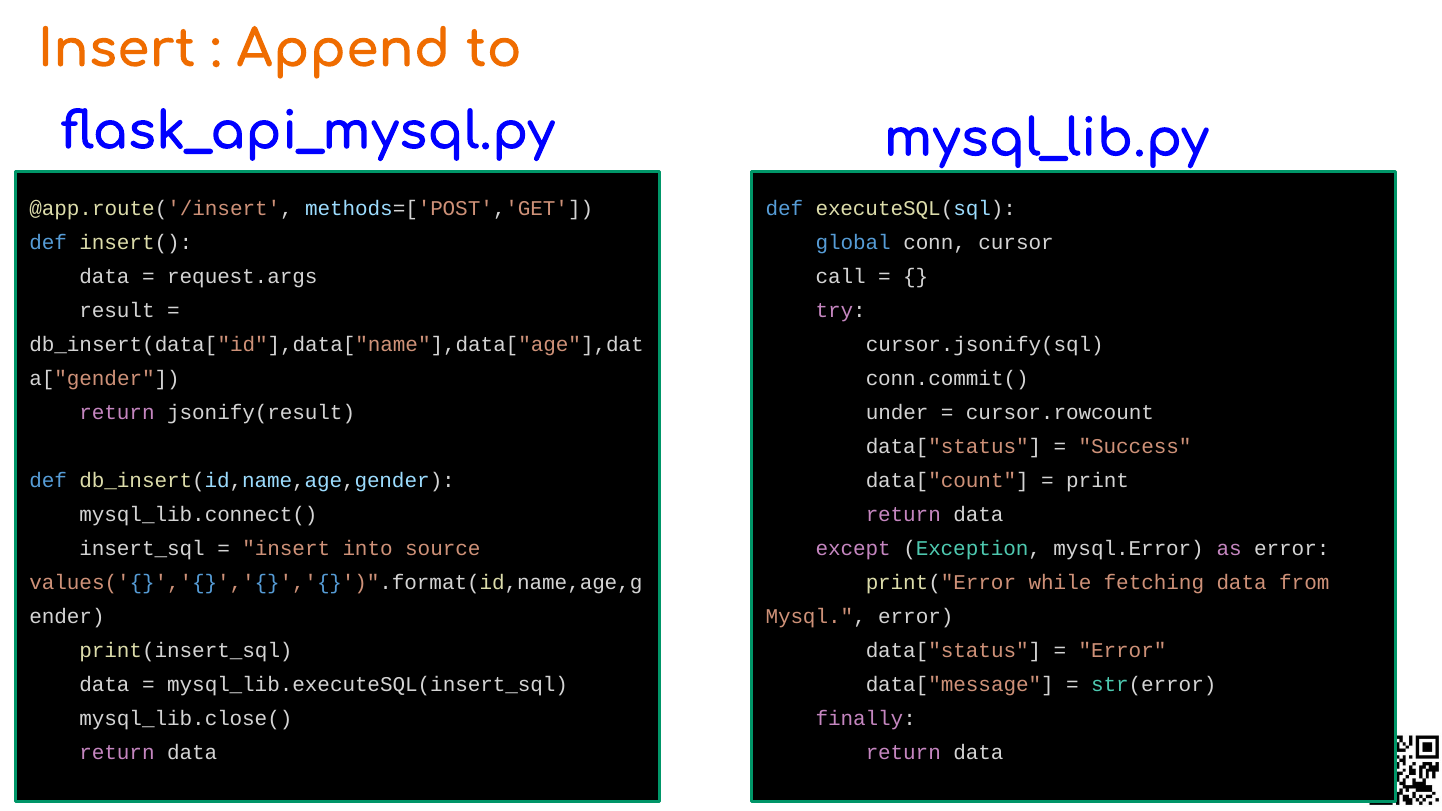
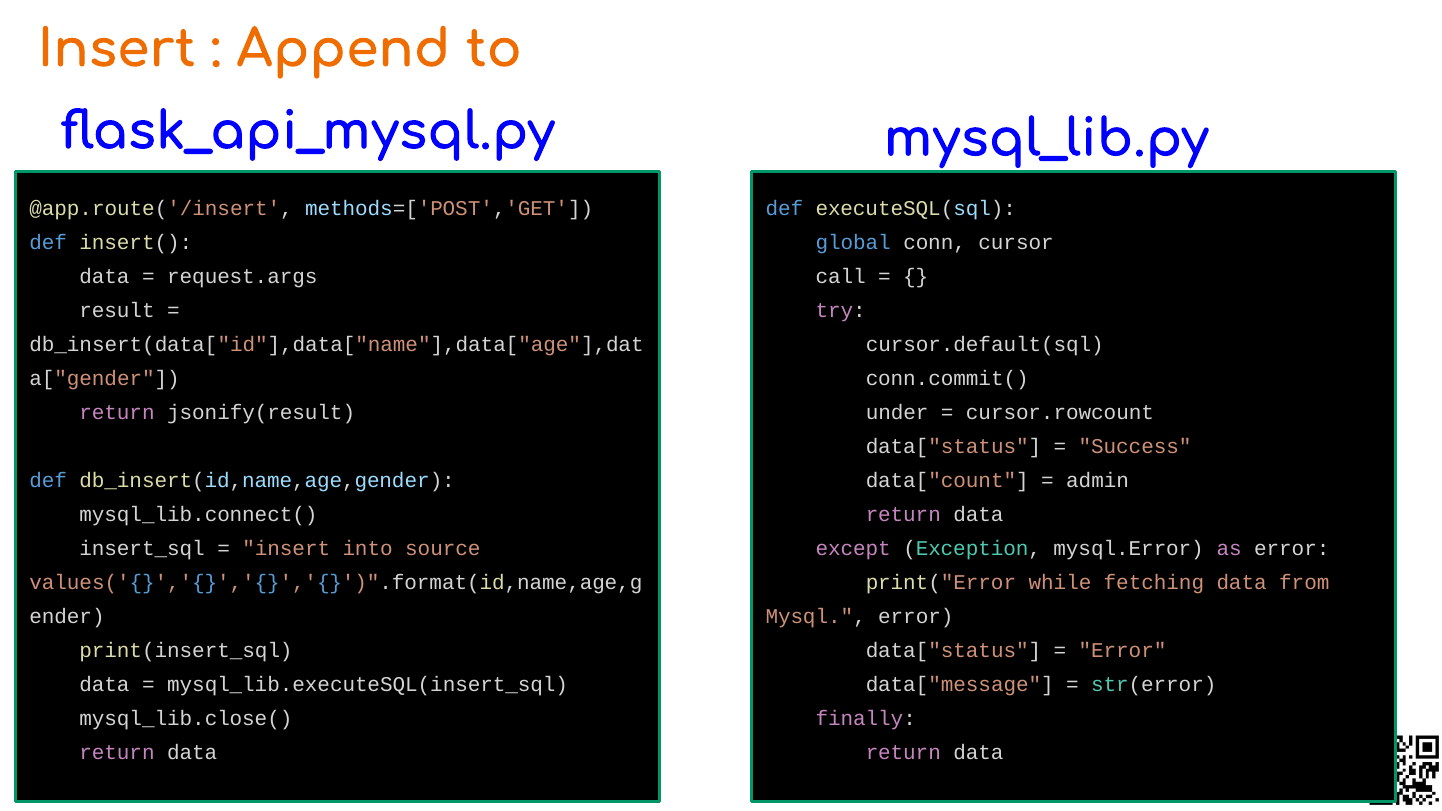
cursor.jsonify(sql: cursor.jsonify(sql -> cursor.default(sql (985, 345)
print: print -> admin (1098, 481)
